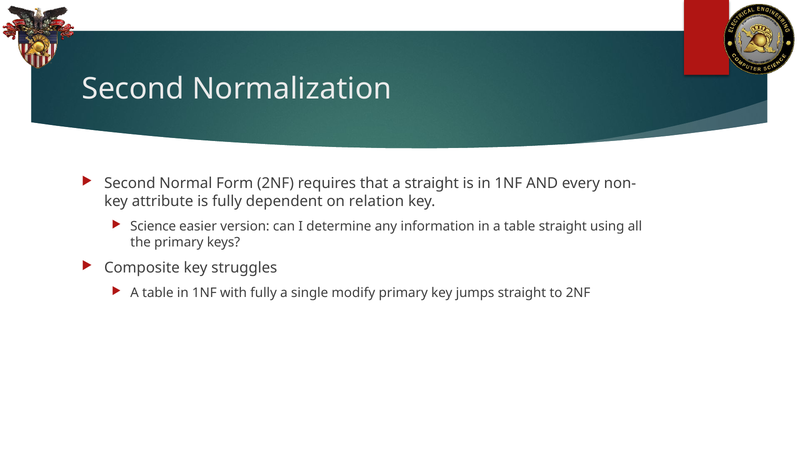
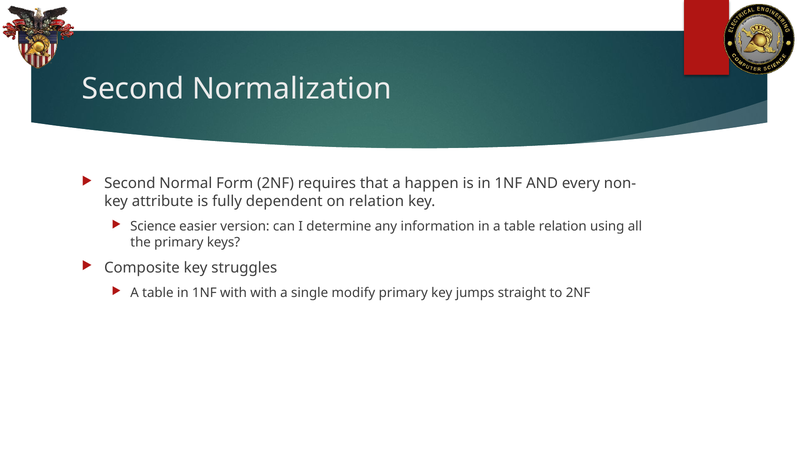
a straight: straight -> happen (432, 184)
table straight: straight -> relation (563, 227)
with fully: fully -> with (264, 293)
